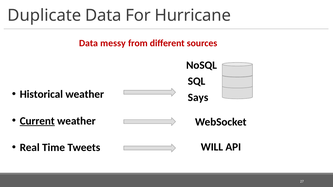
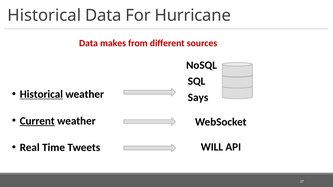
Duplicate: Duplicate -> Historical (44, 15)
messy: messy -> makes (113, 43)
Historical underline: none -> present (41, 94)
